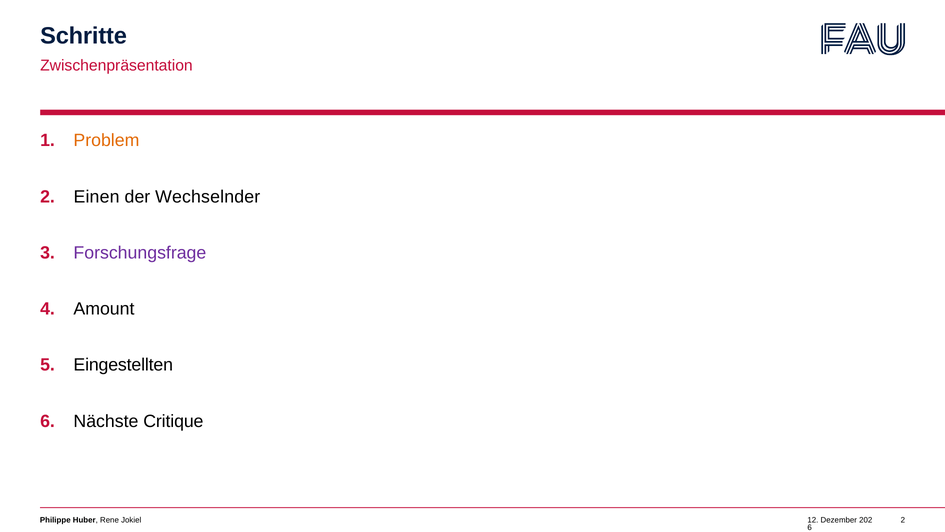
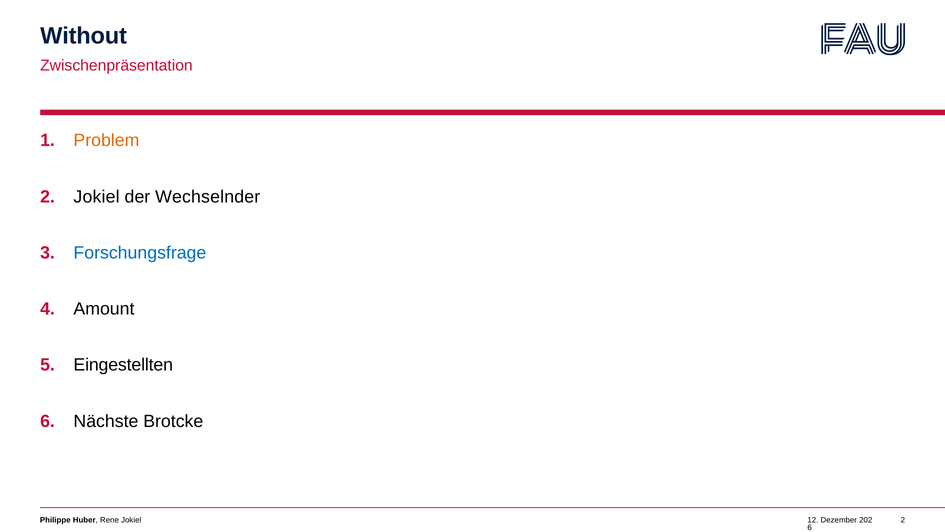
Schritte: Schritte -> Without (84, 36)
Einen: Einen -> Jokiel (97, 197)
Forschungsfrage colour: purple -> blue (140, 253)
Critique: Critique -> Brotcke (173, 421)
